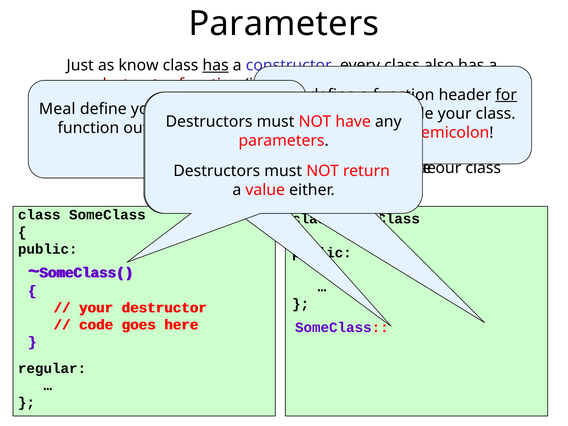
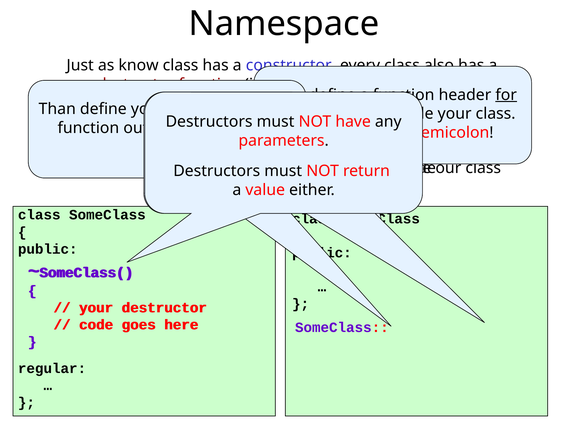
Parameters: Parameters -> Namespace (284, 24)
has underline: present -> none (216, 65)
Meal: Meal -> Than (57, 109)
